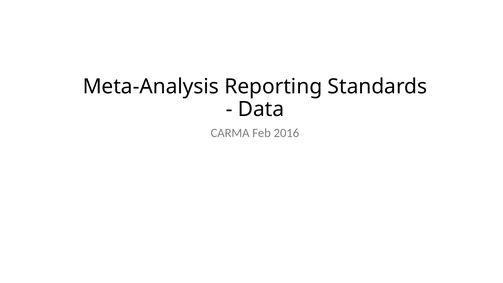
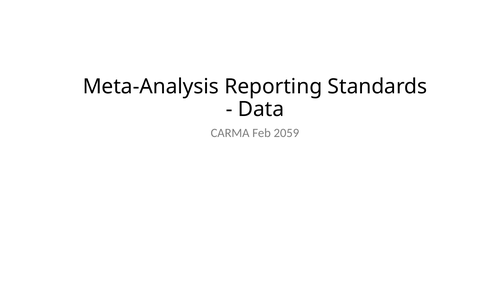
2016: 2016 -> 2059 (286, 133)
